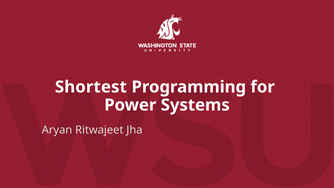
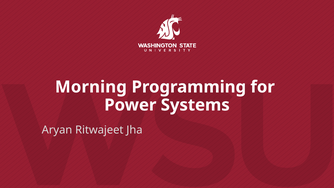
Shortest: Shortest -> Morning (91, 87)
